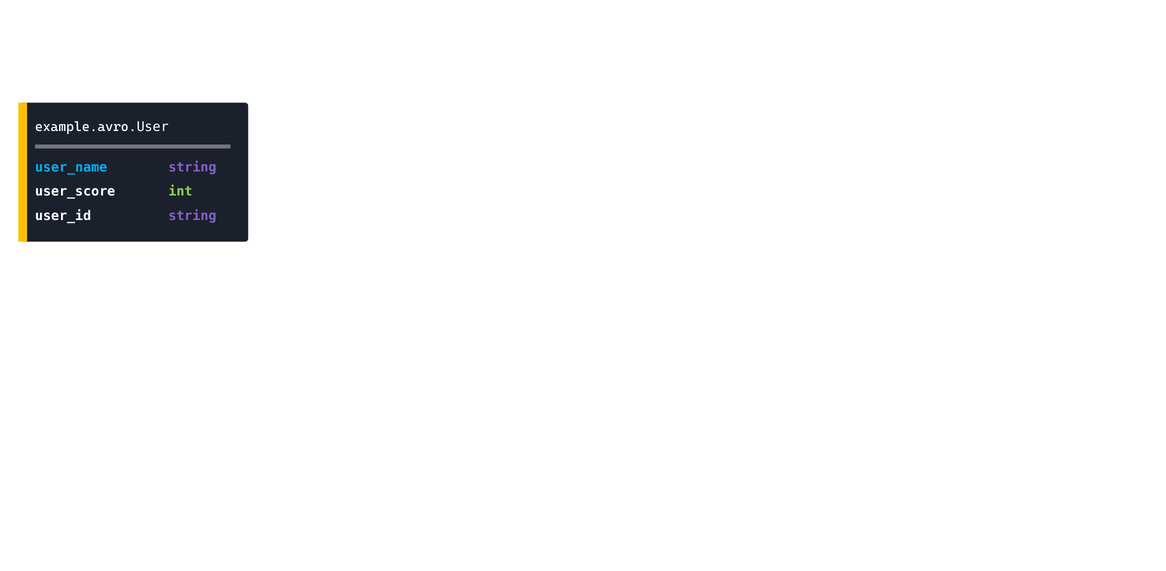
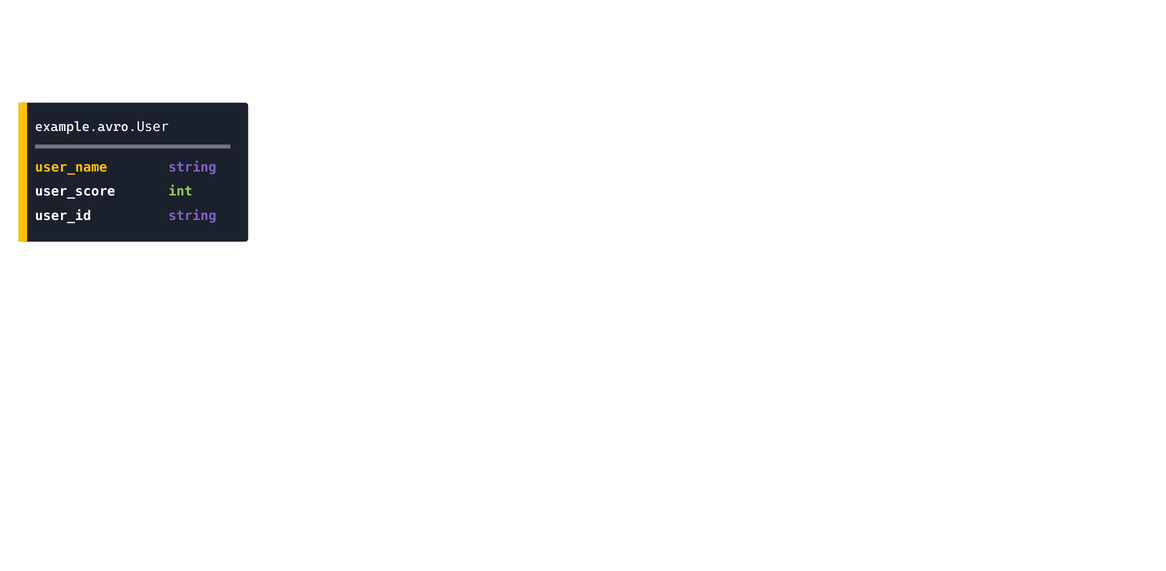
user_name colour: light blue -> yellow (71, 167)
